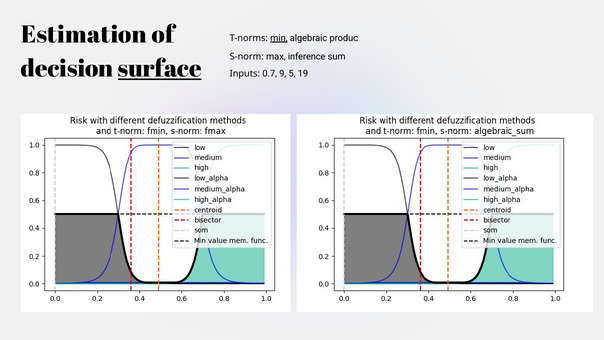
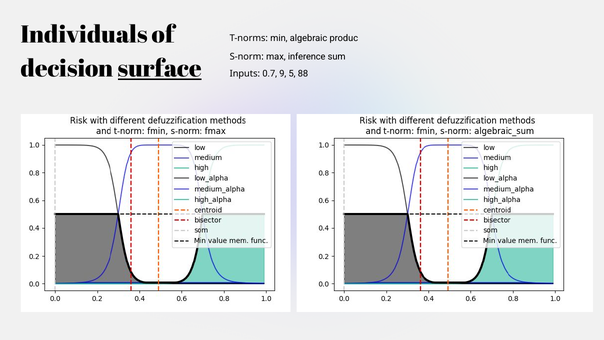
Estimation: Estimation -> Individuals (84, 35)
min underline: present -> none (279, 38)
19: 19 -> 88 (303, 74)
